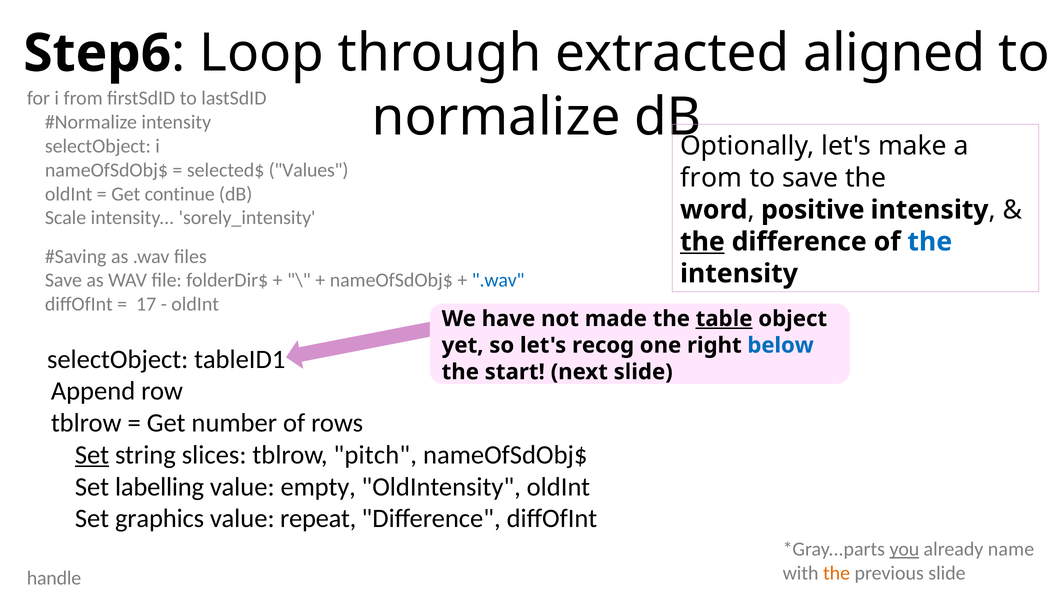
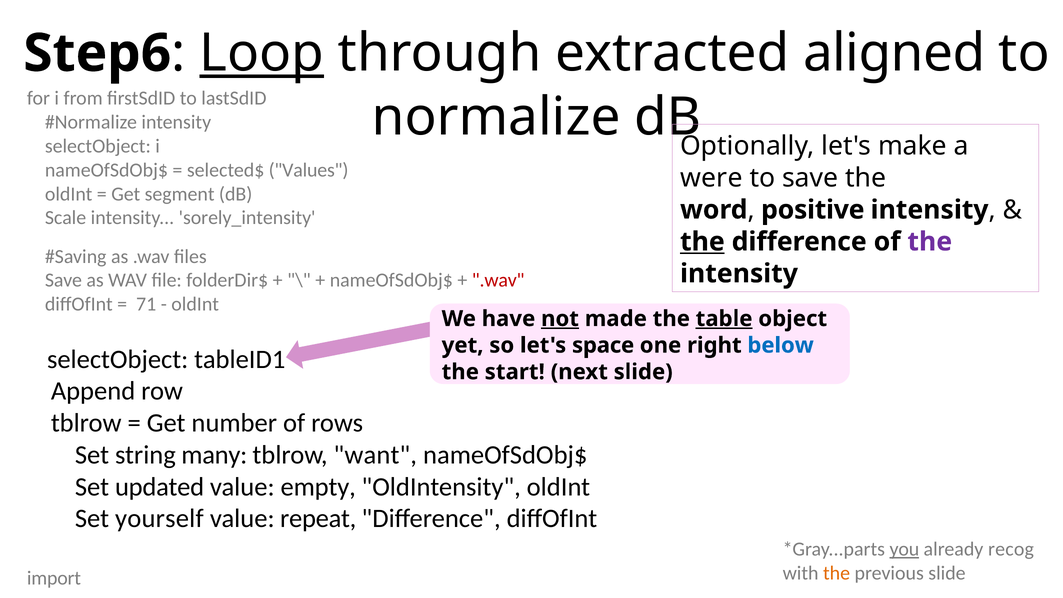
Loop underline: none -> present (262, 53)
from: from -> were (711, 178)
continue: continue -> segment (180, 194)
the colour: blue -> purple (930, 242)
.wav colour: blue -> red (498, 280)
17: 17 -> 71 (146, 304)
not underline: none -> present (560, 319)
recog: recog -> space (603, 345)
Set underline: present -> none (92, 455)
slices: slices -> many (214, 455)
pitch: pitch -> want (375, 455)
labelling: labelling -> updated (160, 487)
graphics: graphics -> yourself (159, 519)
name: name -> recog (1011, 549)
handle: handle -> import (54, 578)
